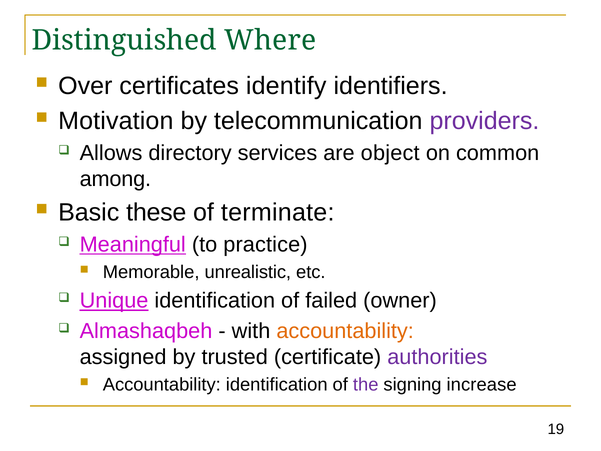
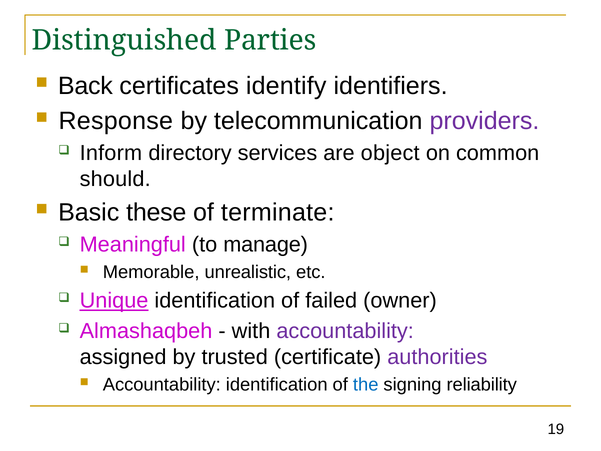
Where: Where -> Parties (270, 40)
Over: Over -> Back (85, 86)
Motivation: Motivation -> Response (116, 121)
Allows: Allows -> Inform (111, 153)
among: among -> should (115, 179)
Meaningful underline: present -> none (133, 245)
practice: practice -> manage (266, 245)
accountability colour: orange -> purple (345, 331)
the colour: purple -> blue (366, 384)
increase: increase -> reliability (482, 384)
